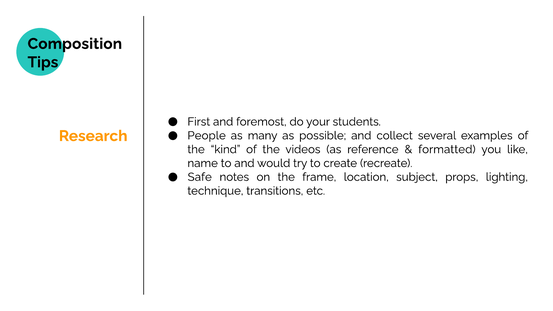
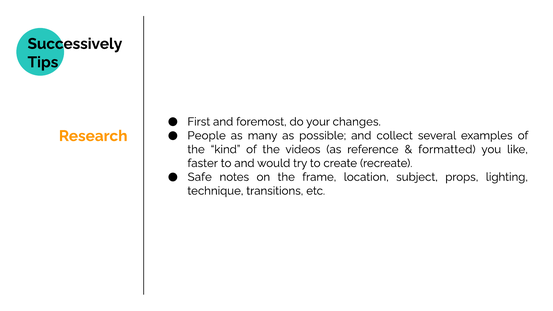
Composition: Composition -> Successively (75, 44)
students: students -> changes (357, 122)
name: name -> faster (203, 163)
